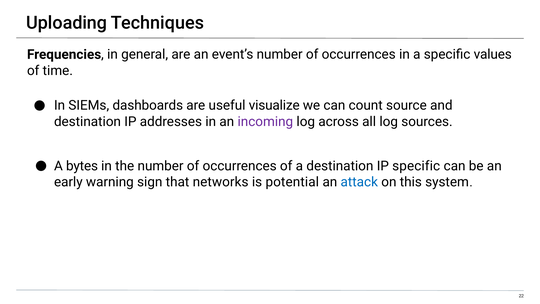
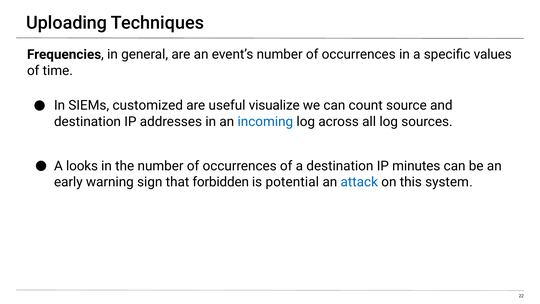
dashboards: dashboards -> customized (148, 105)
incoming colour: purple -> blue (265, 121)
bytes: bytes -> looks (82, 166)
IP specific: specific -> minutes (416, 166)
networks: networks -> forbidden (221, 182)
